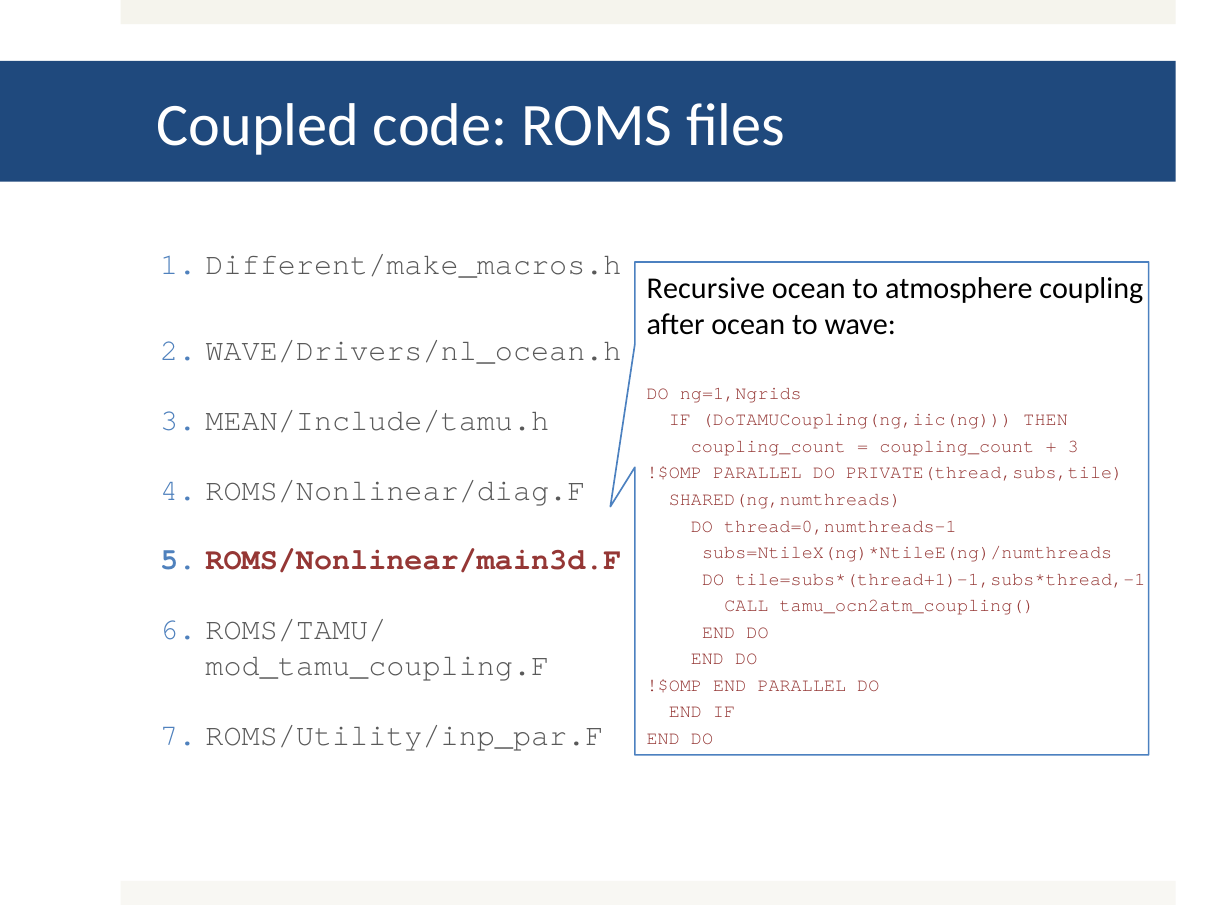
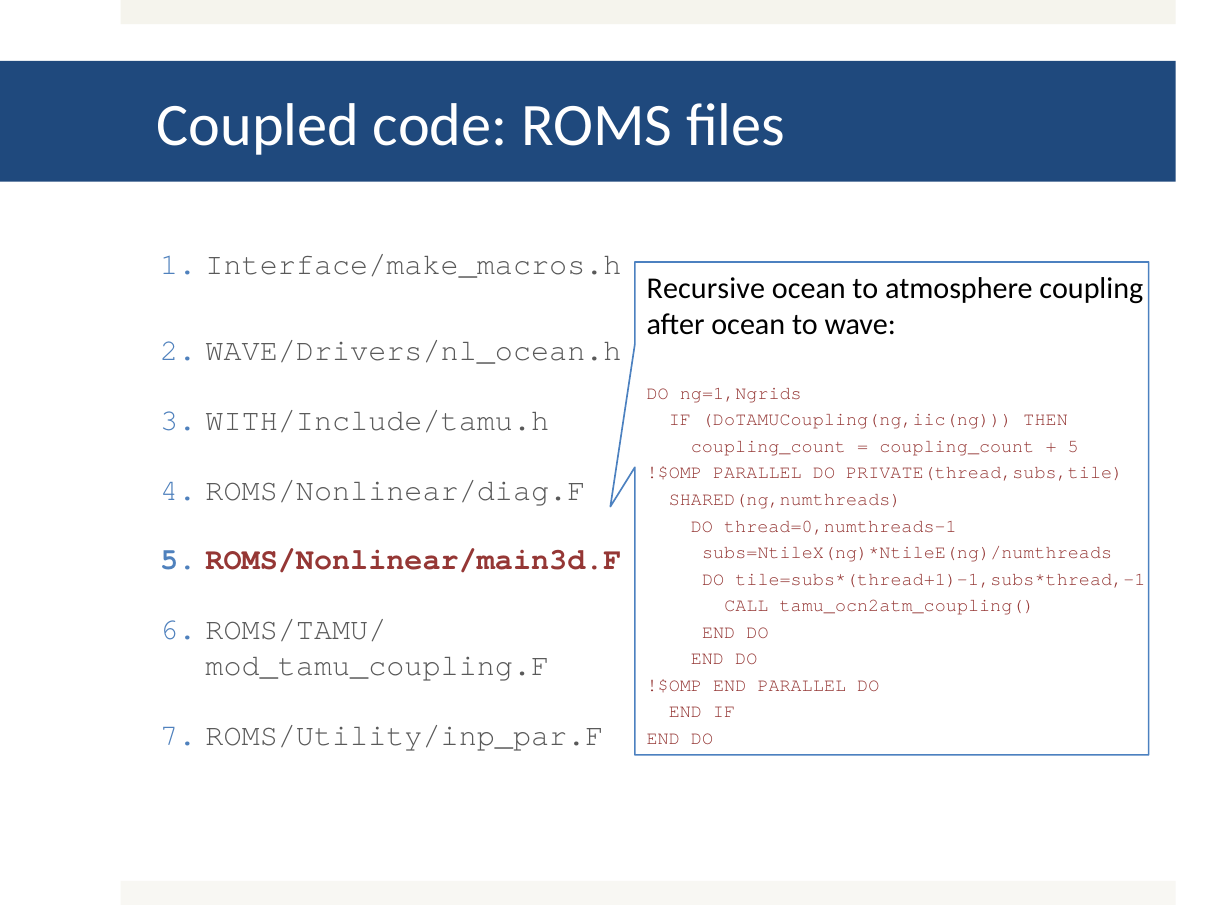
Different/make_macros.h: Different/make_macros.h -> Interface/make_macros.h (414, 264)
MEAN/Include/tamu.h: MEAN/Include/tamu.h -> WITH/Include/tamu.h (377, 420)
3: 3 -> 5 (1073, 446)
